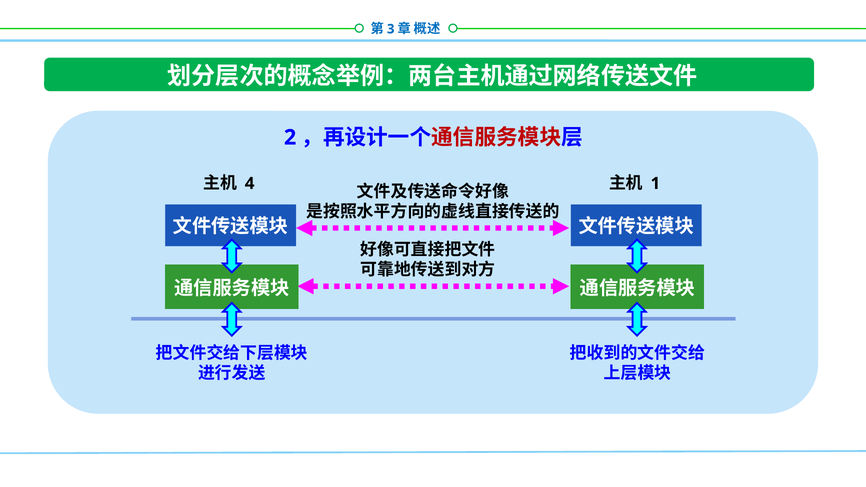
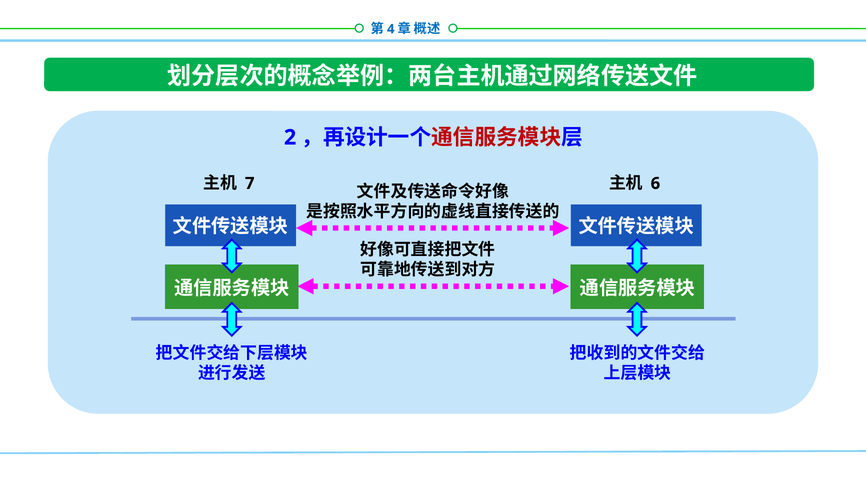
3: 3 -> 4 (391, 29)
4: 4 -> 7 (250, 183)
1: 1 -> 6 (655, 183)
